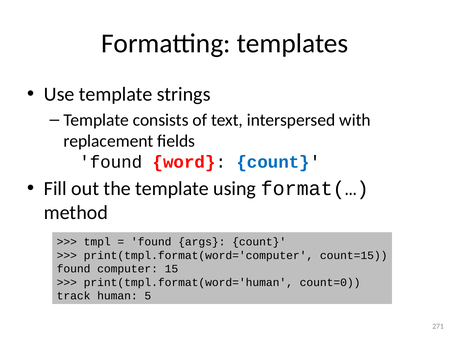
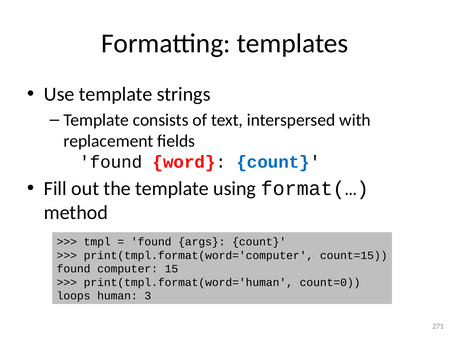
track: track -> loops (74, 296)
5: 5 -> 3 (148, 296)
